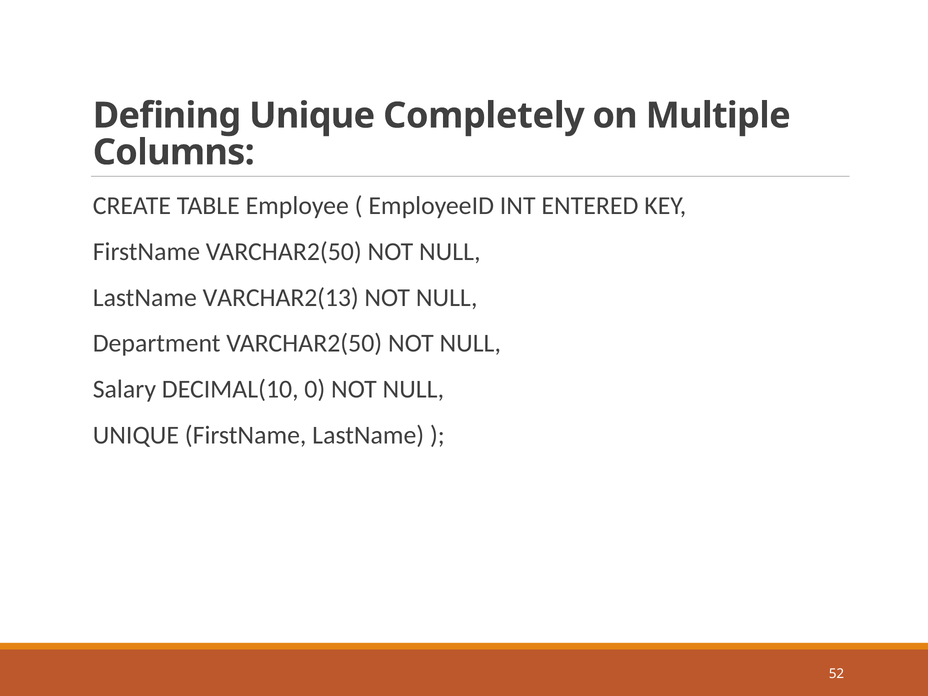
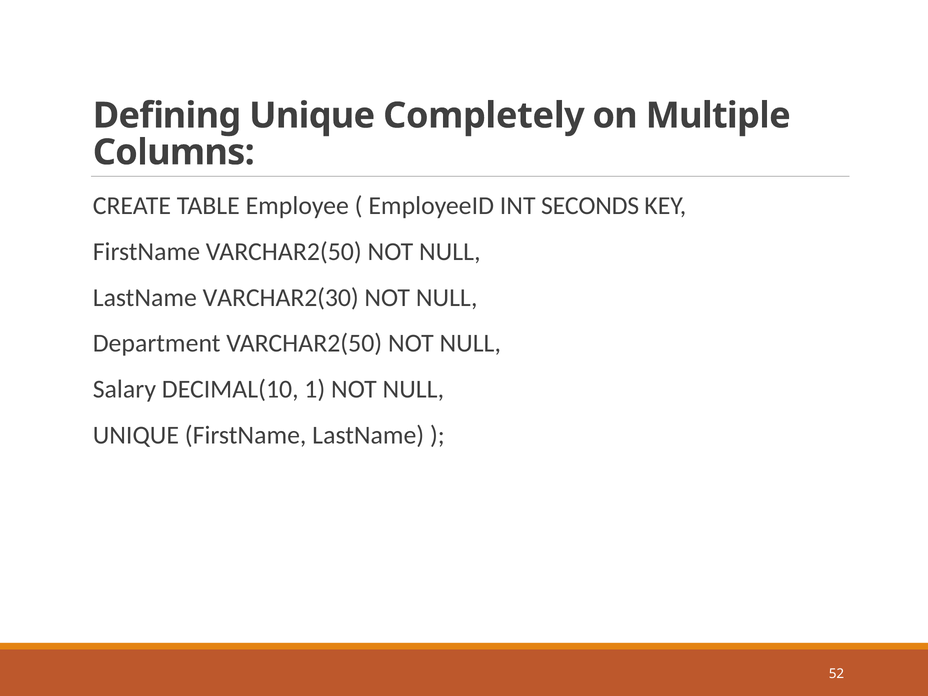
ENTERED: ENTERED -> SECONDS (590, 206)
VARCHAR2(13: VARCHAR2(13 -> VARCHAR2(30 (281, 298)
0: 0 -> 1 (315, 389)
